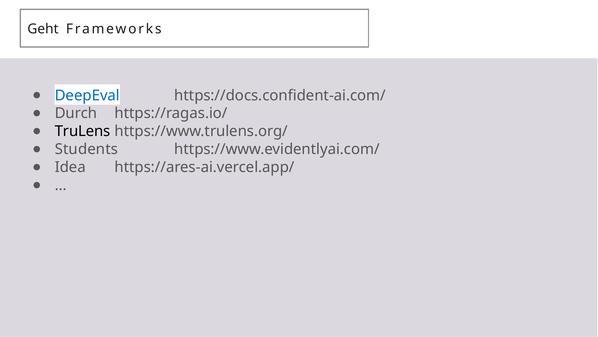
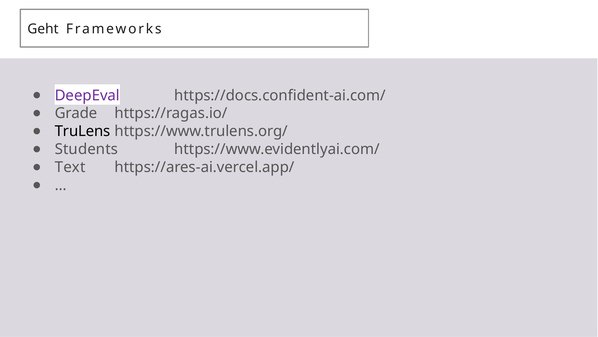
DeepEval colour: blue -> purple (87, 95)
Durch: Durch -> Grade (76, 113)
Idea: Idea -> Text (70, 167)
